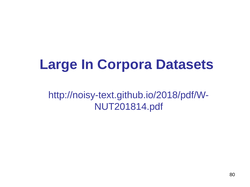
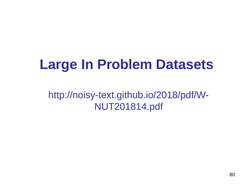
Corpora: Corpora -> Problem (125, 65)
